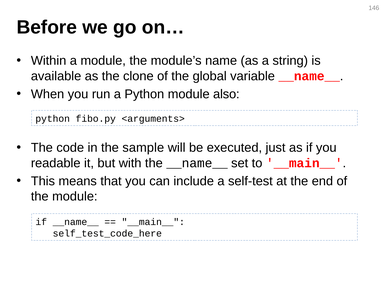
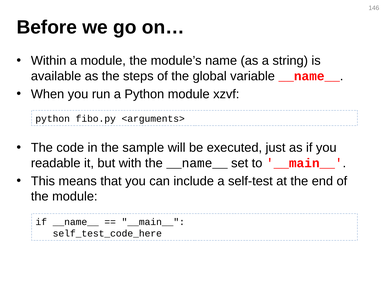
clone: clone -> steps (138, 76)
also: also -> xzvf (226, 94)
